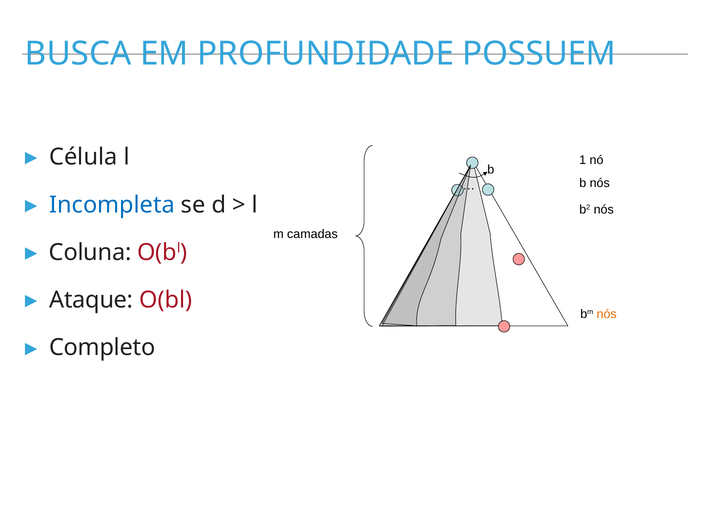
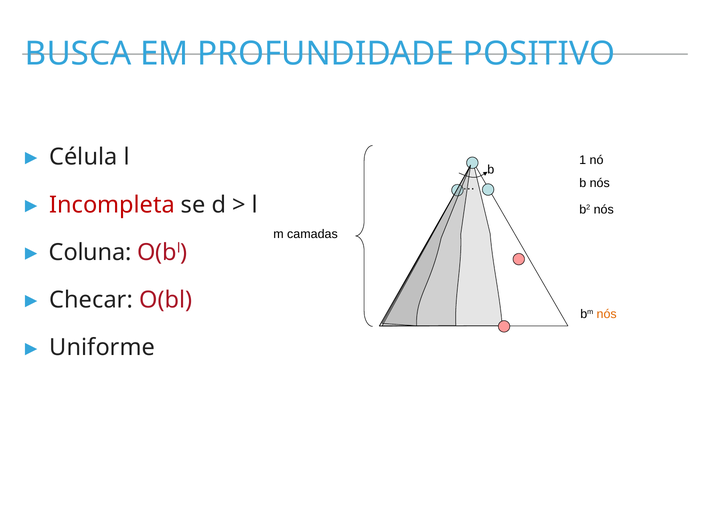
POSSUEM: POSSUEM -> POSITIVO (539, 54)
Incompleta colour: blue -> red (112, 205)
Ataque: Ataque -> Checar (91, 300)
Completo: Completo -> Uniforme (102, 348)
